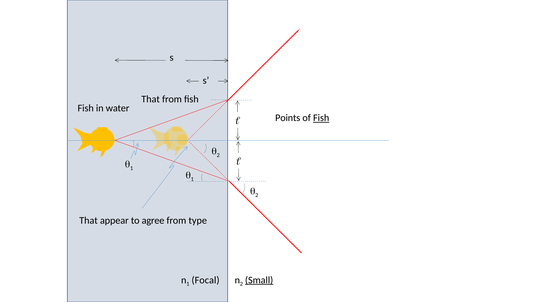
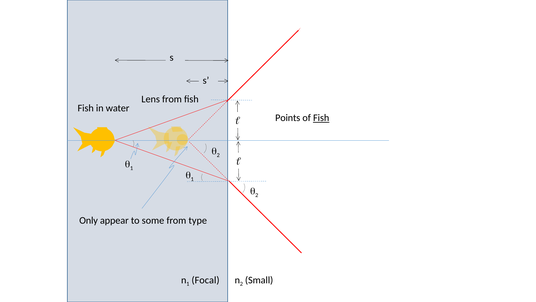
That: That -> Lens (151, 99)
That: That -> Only (89, 220)
agree: agree -> some (153, 220)
Small underline: present -> none (259, 280)
